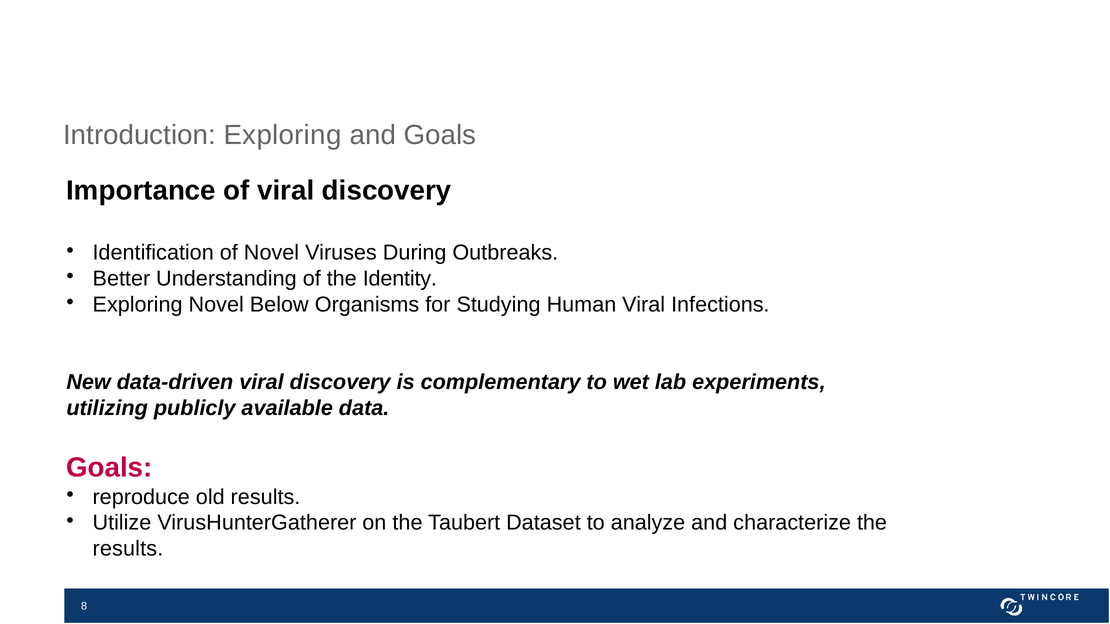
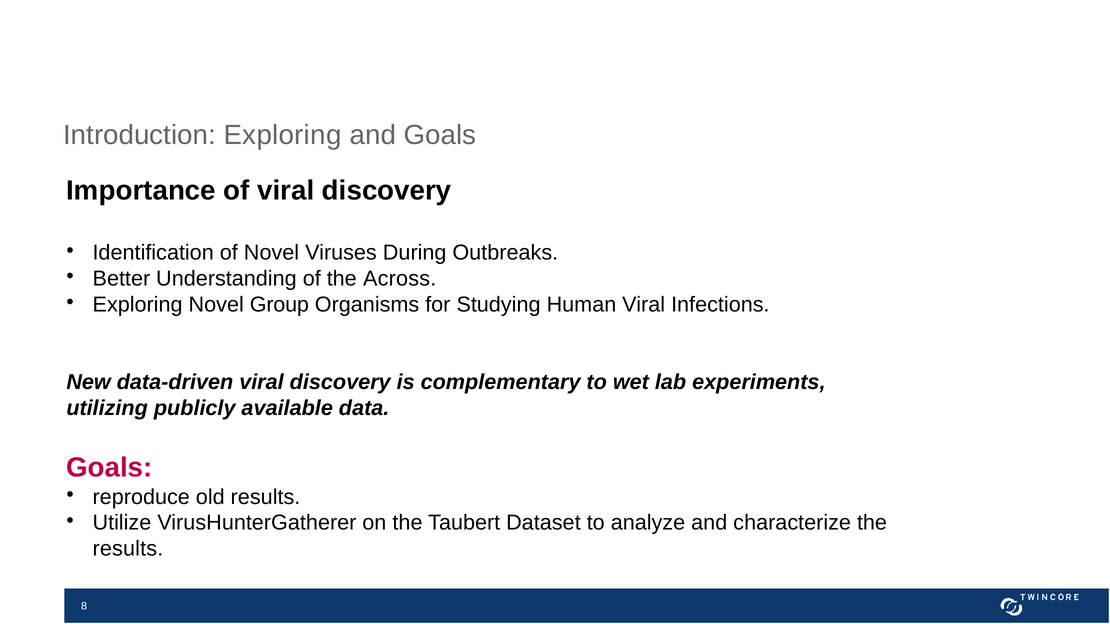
Identity: Identity -> Across (400, 279)
Below: Below -> Group (279, 305)
